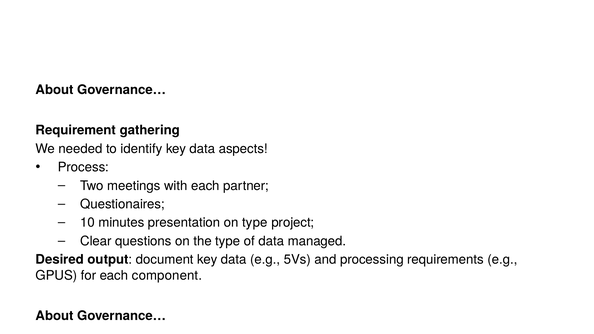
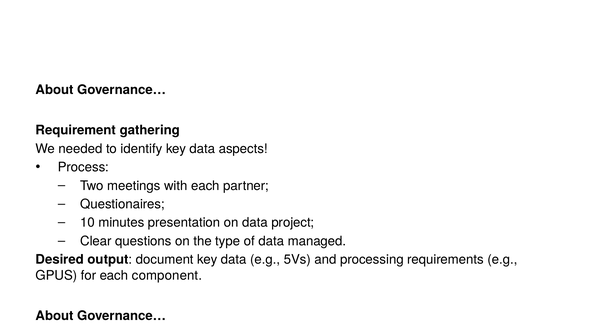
on type: type -> data (255, 223)
